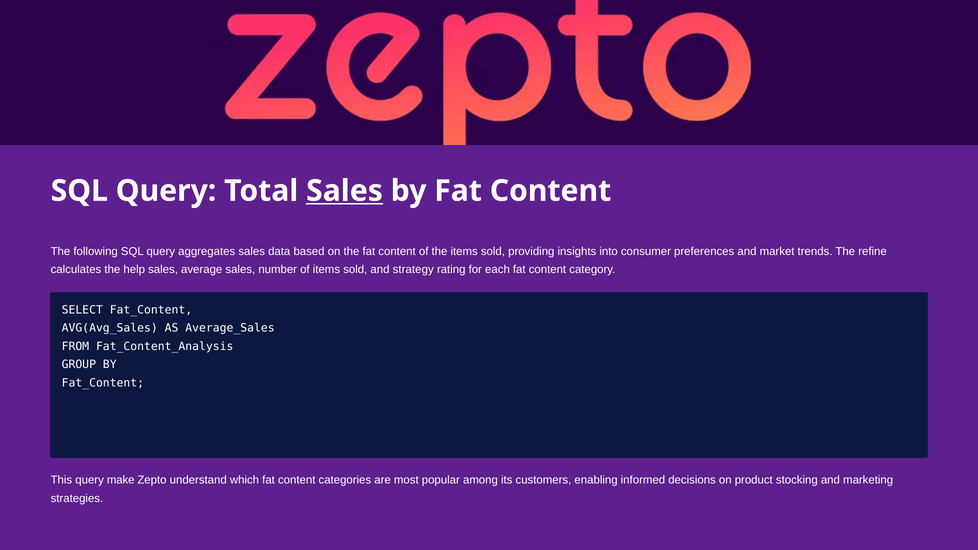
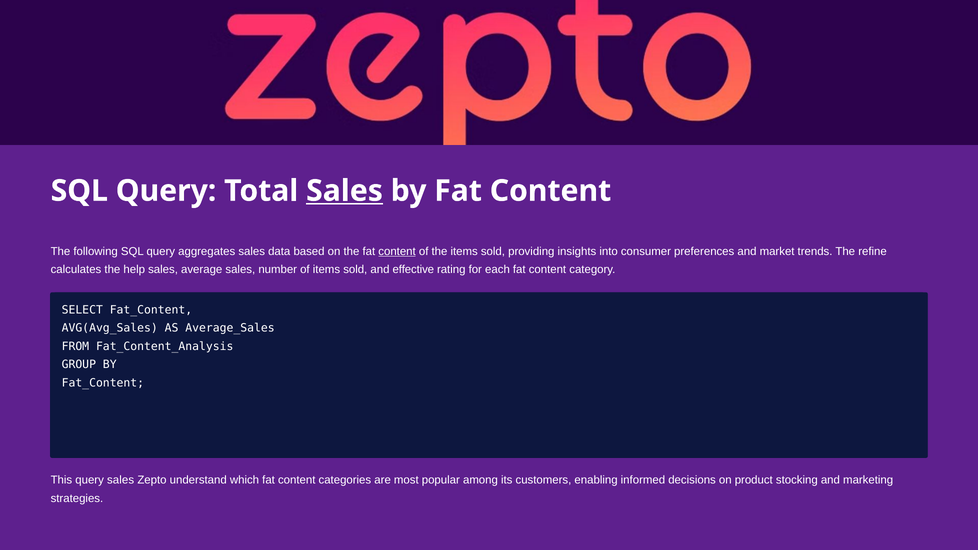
content underline: none -> present (397, 251)
strategy: strategy -> effective (413, 270)
query make: make -> sales (121, 480)
